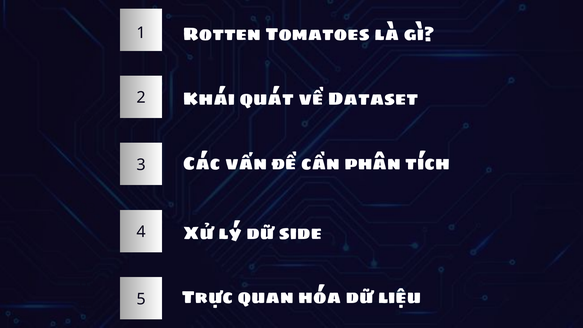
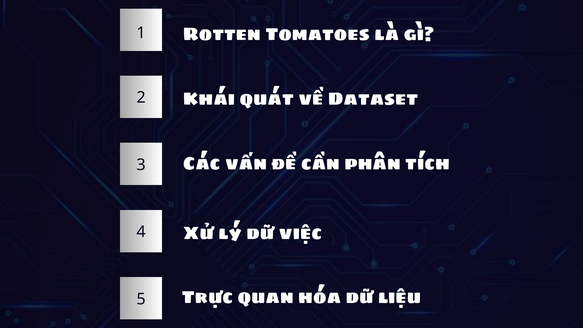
side: side -> việc (300, 233)
